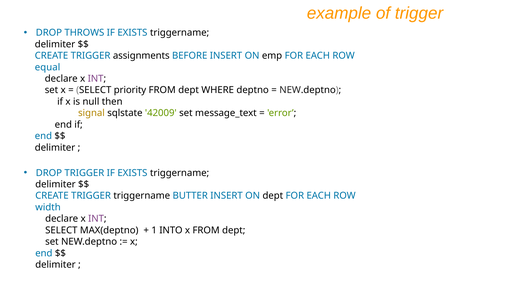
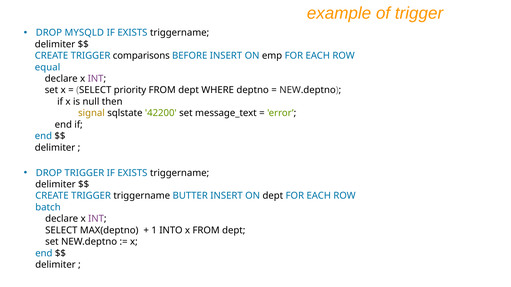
THROWS: THROWS -> MYSQLD (84, 33)
assignments: assignments -> comparisons (141, 56)
42009: 42009 -> 42200 (161, 113)
width: width -> batch (48, 208)
